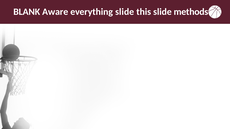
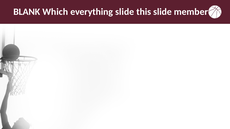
Aware: Aware -> Which (55, 12)
methods: methods -> member (191, 12)
